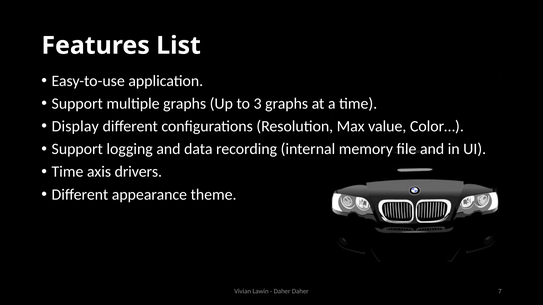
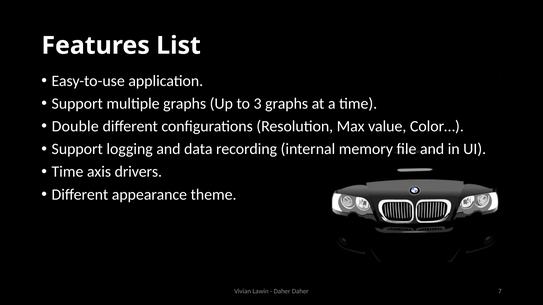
Display: Display -> Double (75, 127)
